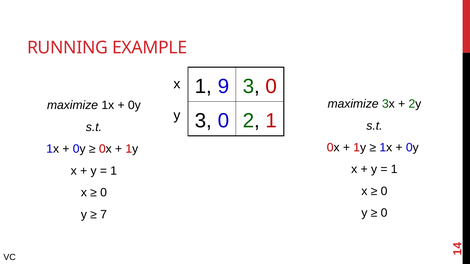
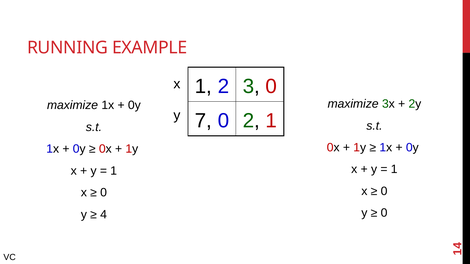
1 9: 9 -> 2 (223, 86)
3: 3 -> 7 (203, 121)
7: 7 -> 4 (104, 215)
